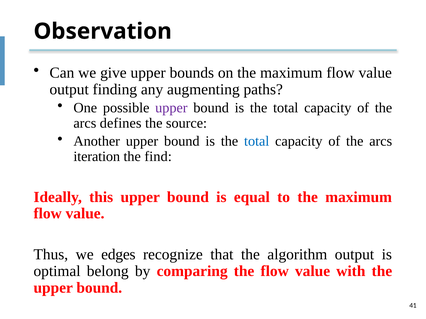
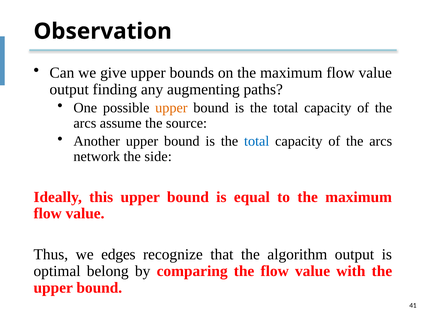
upper colour: purple -> orange (171, 108)
defines: defines -> assume (121, 123)
iteration: iteration -> network (97, 157)
find: find -> side (158, 157)
